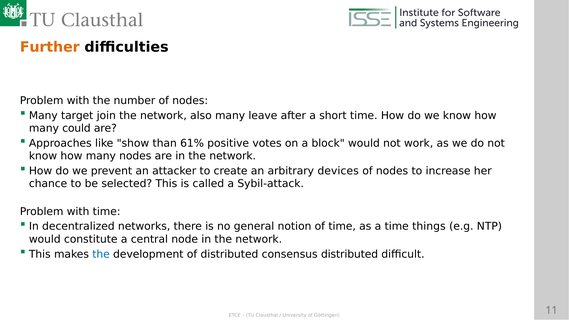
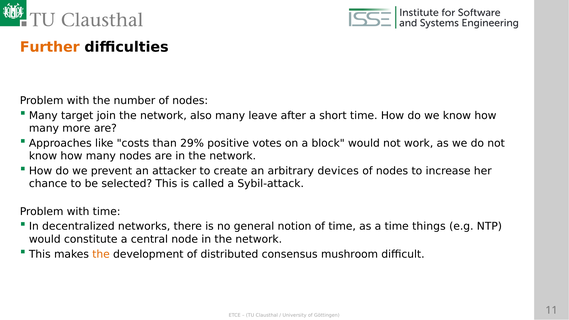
could: could -> more (76, 128)
show: show -> costs (133, 143)
61%: 61% -> 29% (192, 143)
the colour: blue -> orange (101, 254)
consensus distributed: distributed -> mushroom (350, 254)
